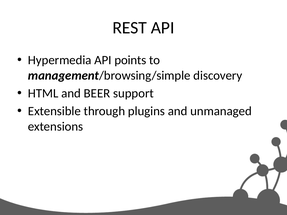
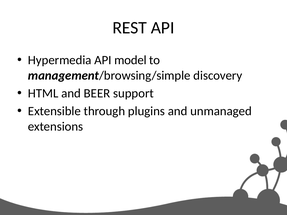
points: points -> model (130, 60)
